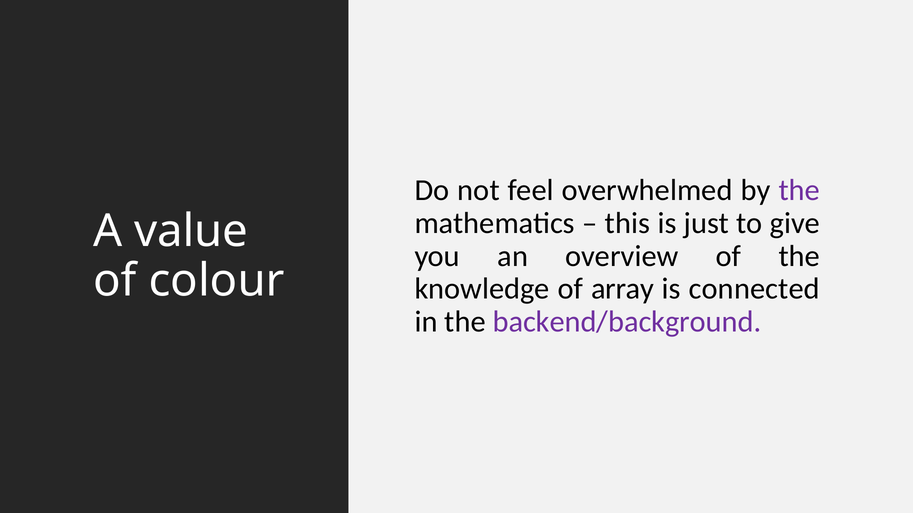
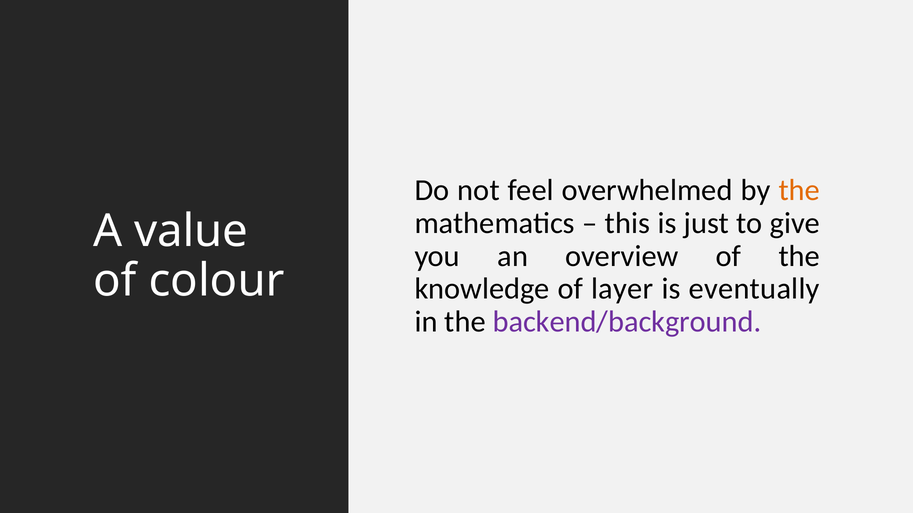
the colour: purple -> orange (799, 191)
array: array -> layer (622, 289)
connected: connected -> eventually (754, 289)
